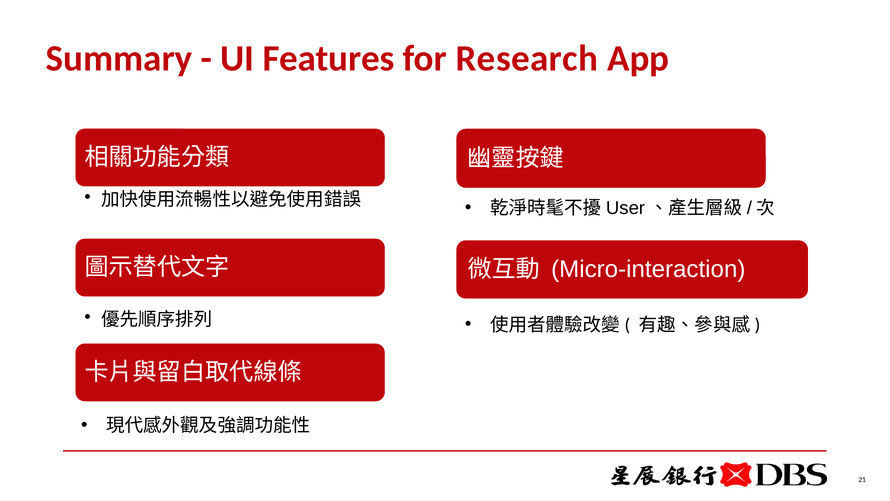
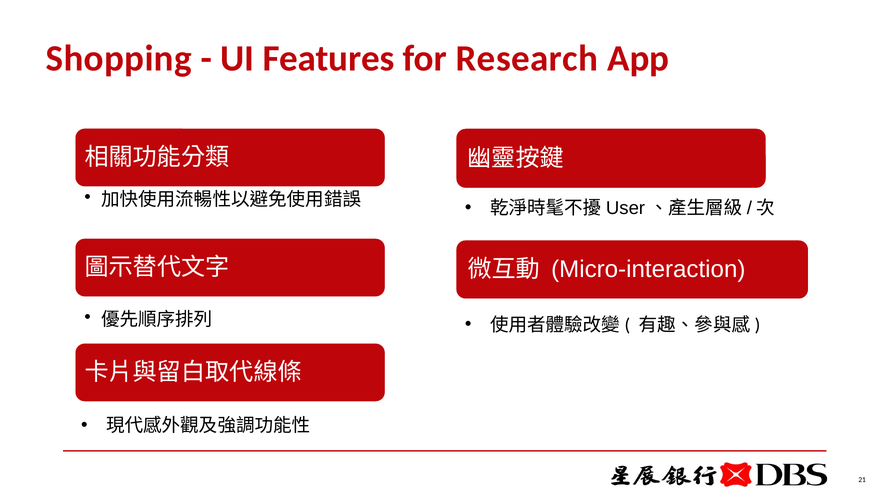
Summary: Summary -> Shopping (119, 59)
